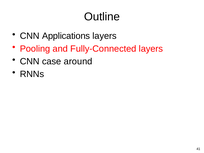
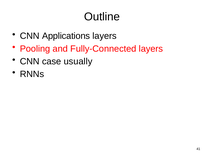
around: around -> usually (78, 61)
